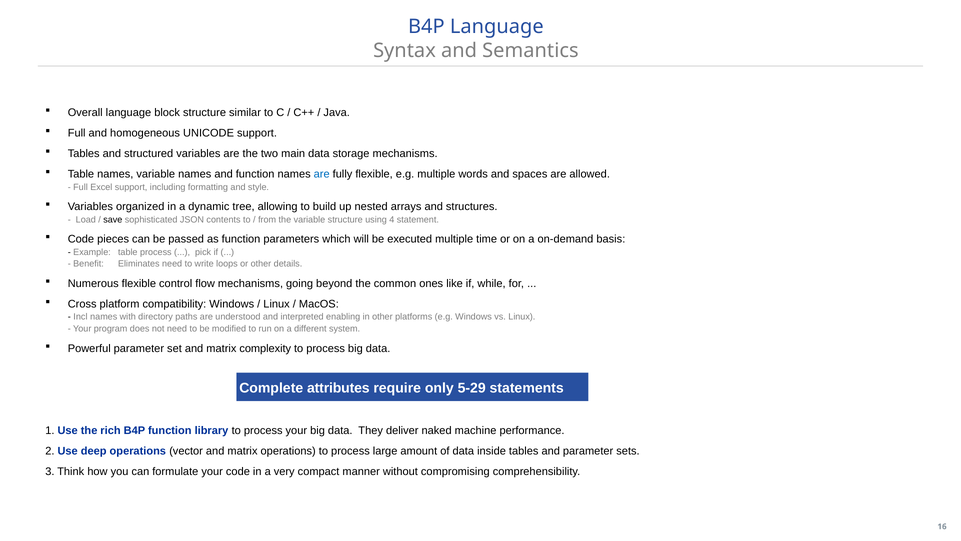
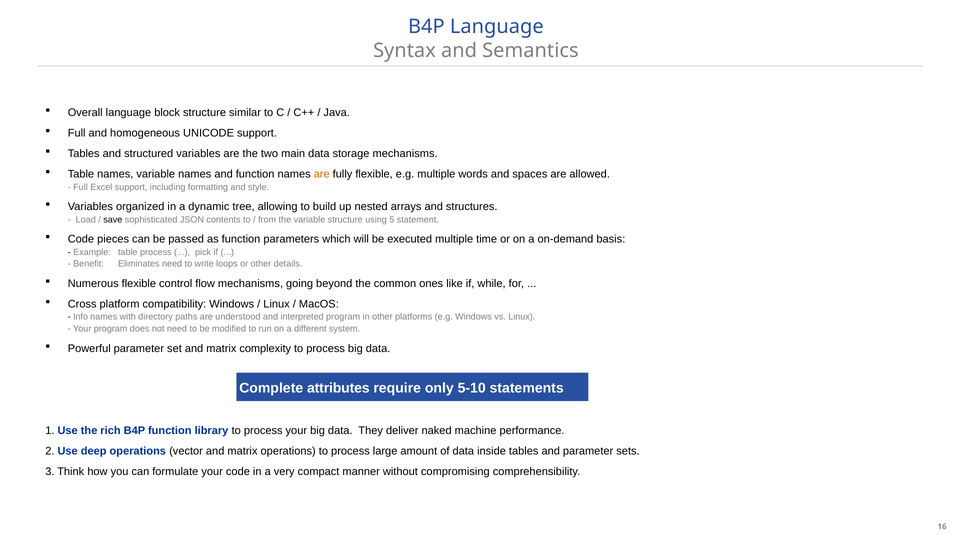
are colour: blue -> orange (322, 174)
4: 4 -> 5 (392, 219)
Incl: Incl -> Info (81, 317)
interpreted enabling: enabling -> program (343, 317)
5-29: 5-29 -> 5-10 (472, 388)
